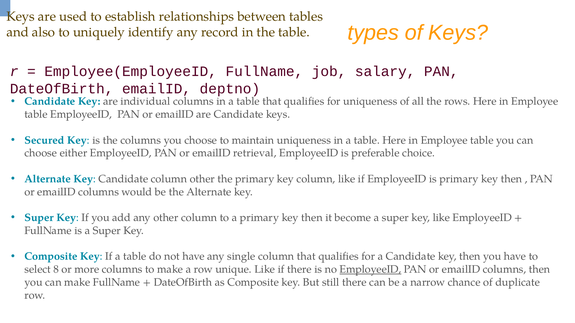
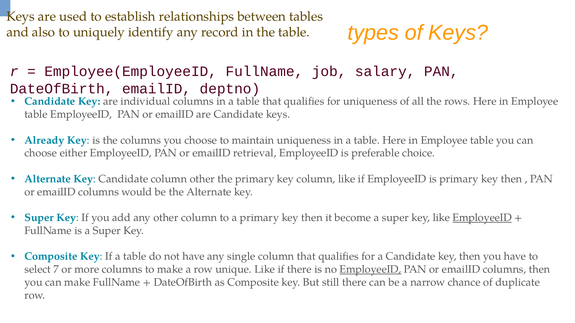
Secured: Secured -> Already (44, 140)
EmployeeID underline: none -> present (482, 218)
8: 8 -> 7 (56, 270)
